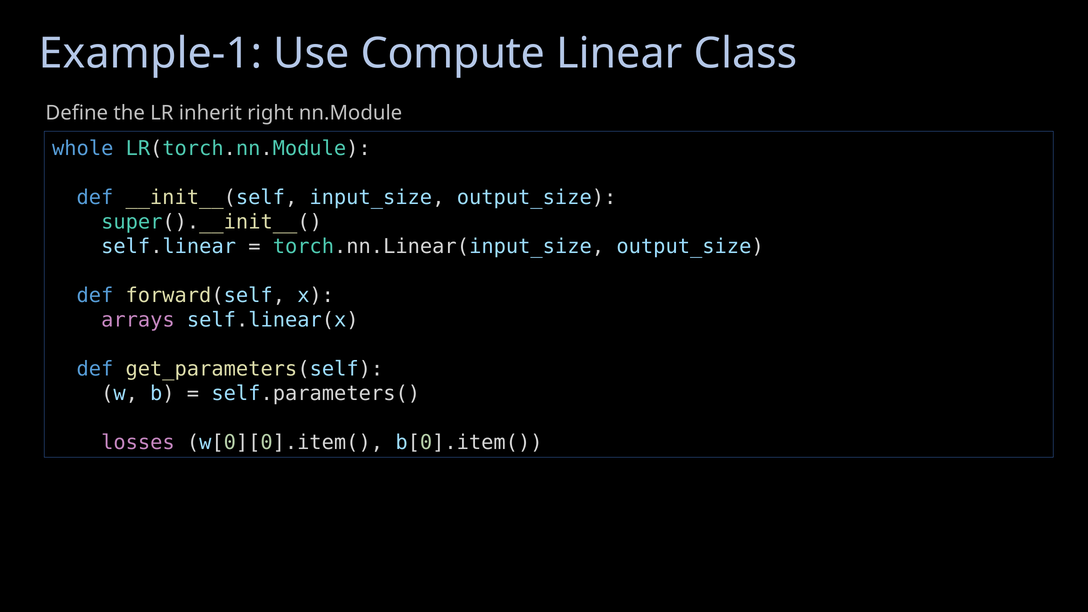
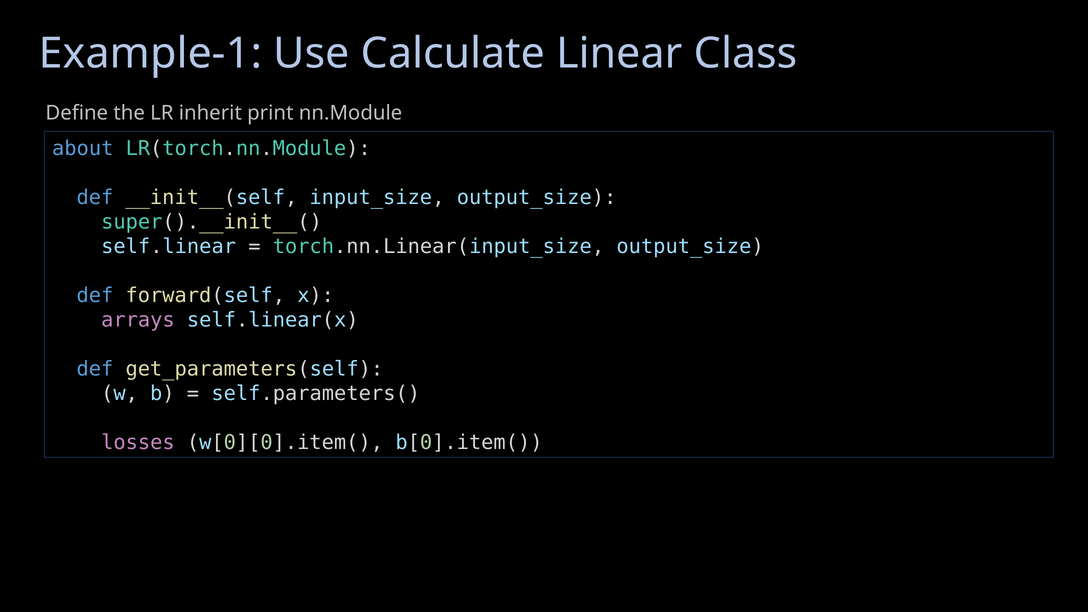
Compute: Compute -> Calculate (453, 53)
right: right -> print (270, 113)
whole: whole -> about (83, 149)
